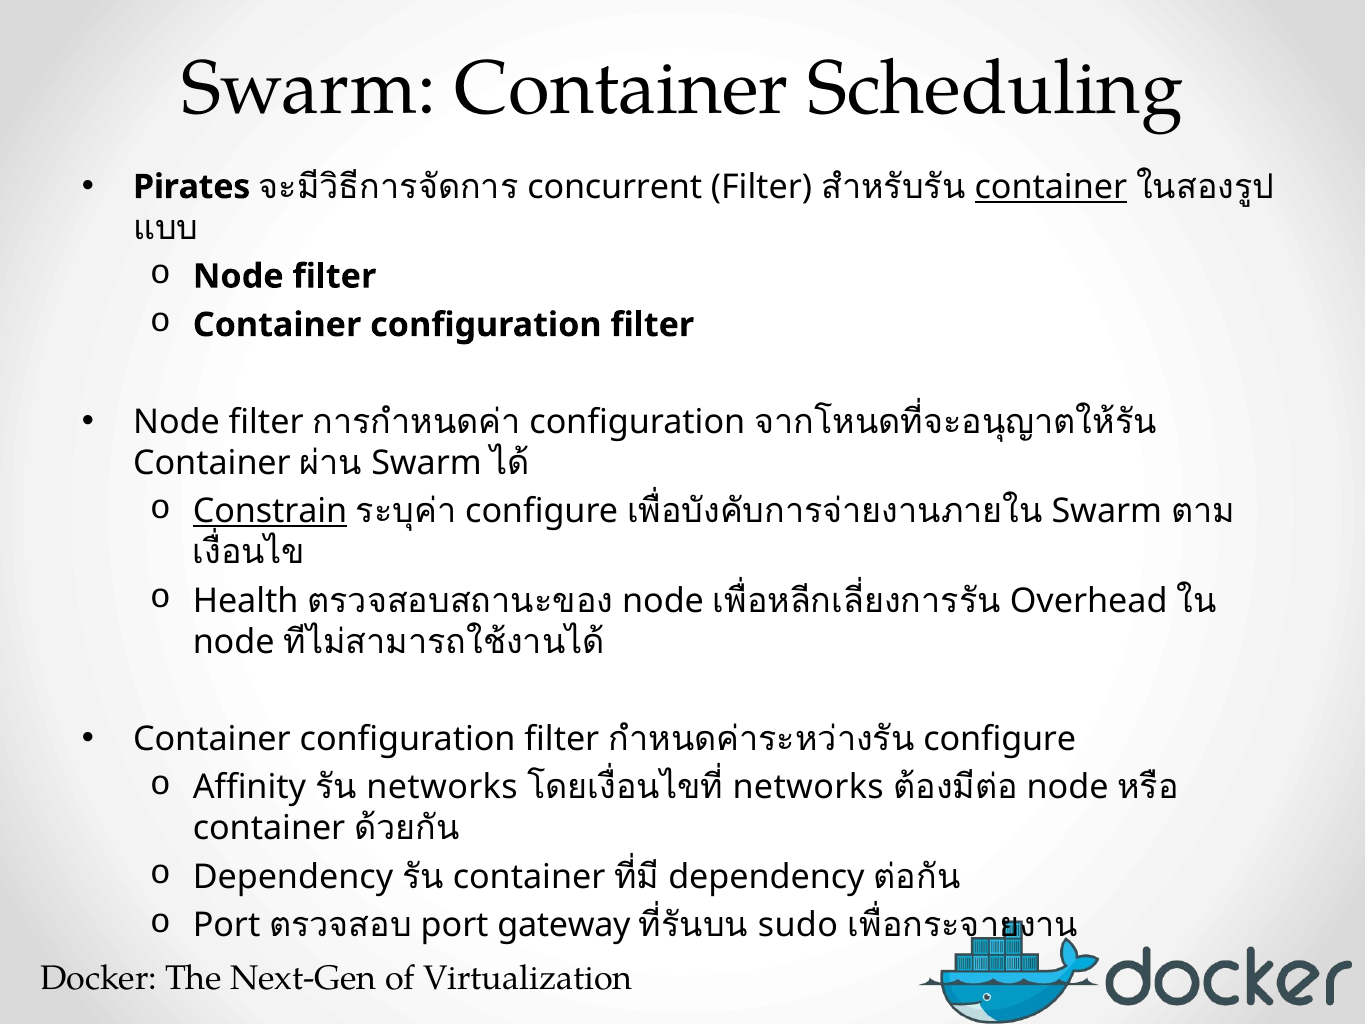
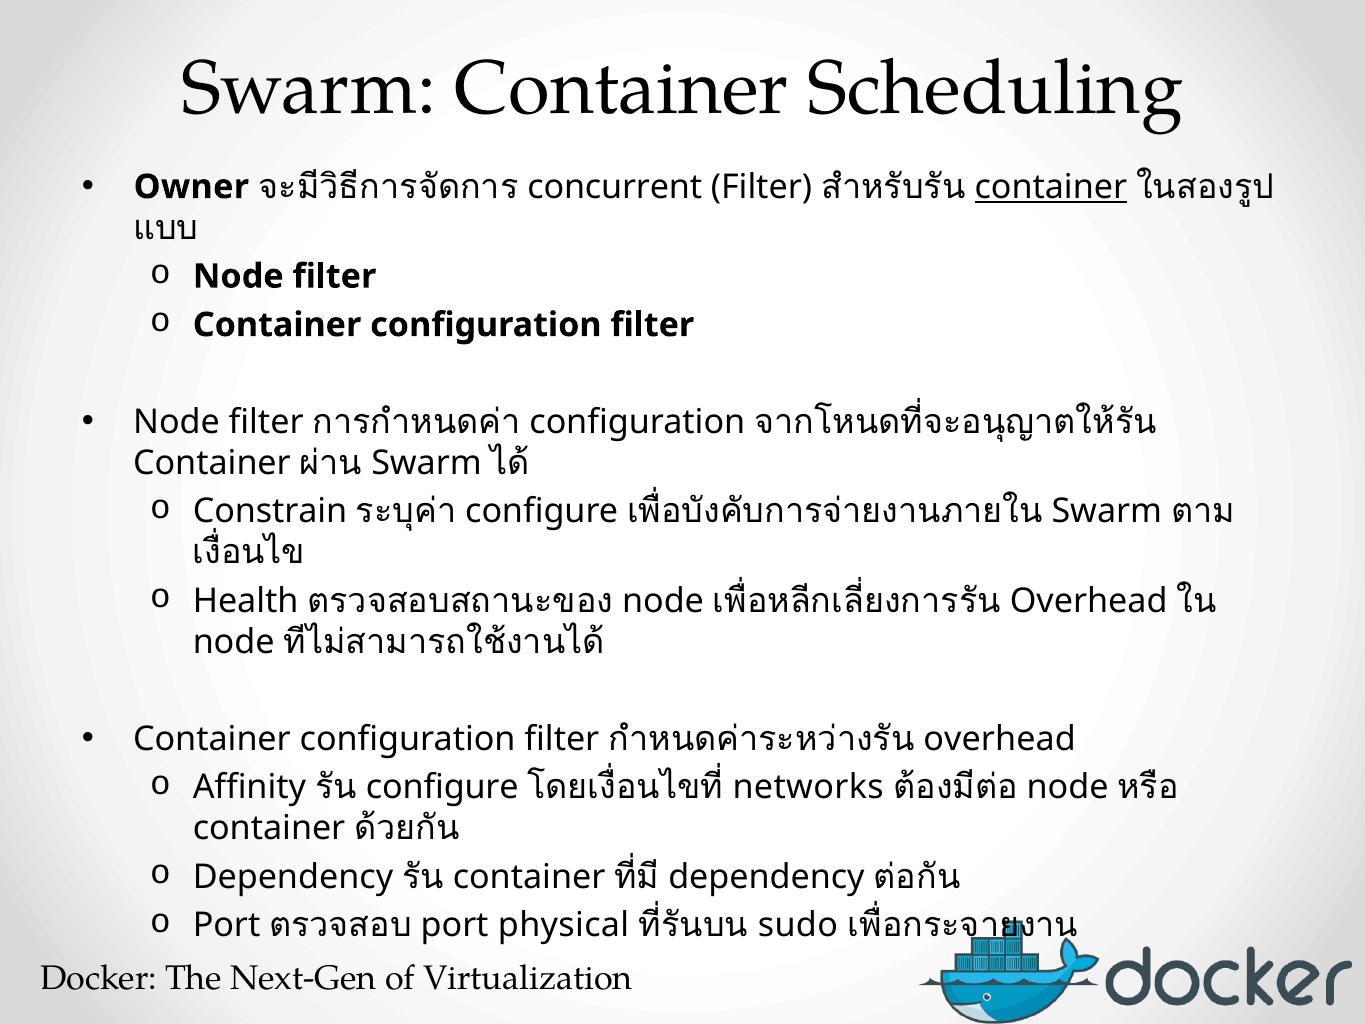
Pirates: Pirates -> Owner (191, 187)
Constrain underline: present -> none (270, 511)
configure: configure -> overhead (1000, 739)
networks: networks -> configure (442, 787)
gateway: gateway -> physical (564, 925)
